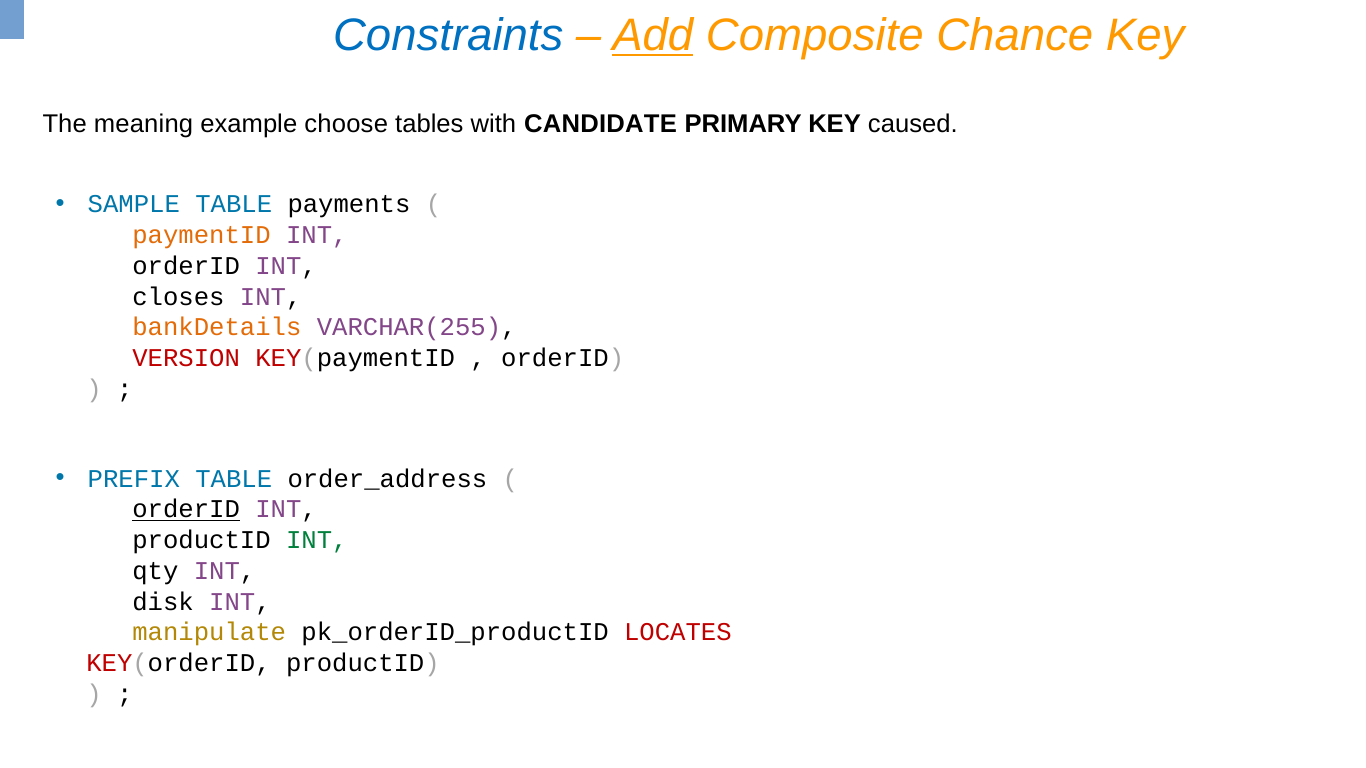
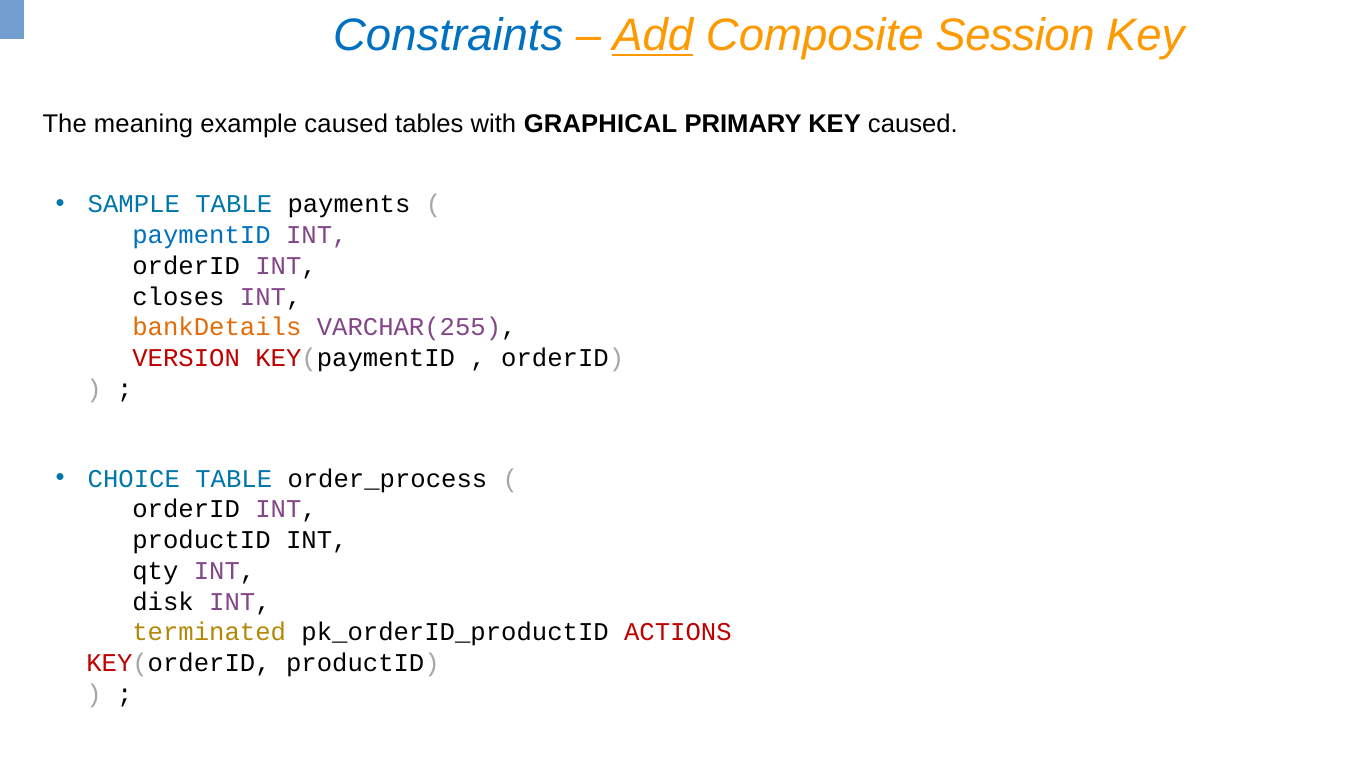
Chance: Chance -> Session (1015, 36)
example choose: choose -> caused (346, 124)
CANDIDATE: CANDIDATE -> GRAPHICAL (601, 124)
paymentID colour: orange -> blue (202, 235)
PREFIX: PREFIX -> CHOICE (134, 479)
order_address: order_address -> order_process (387, 479)
orderID underline: present -> none (186, 510)
INT colour: green -> black (317, 540)
manipulate: manipulate -> terminated (209, 633)
LOCATES: LOCATES -> ACTIONS (678, 633)
